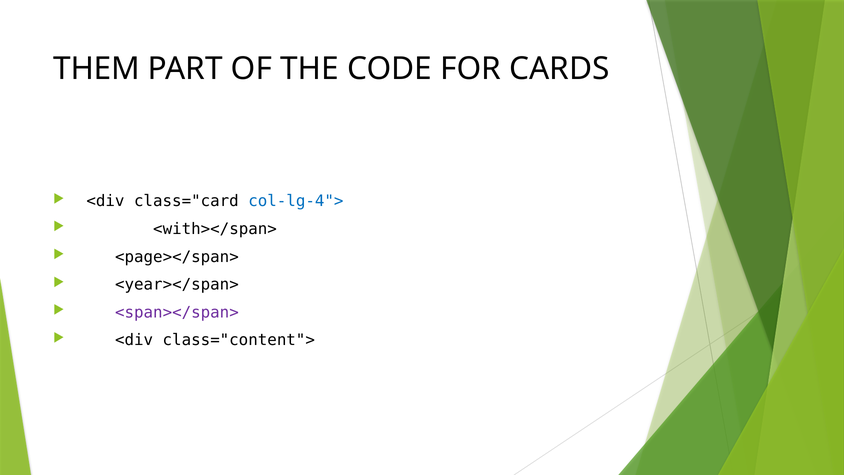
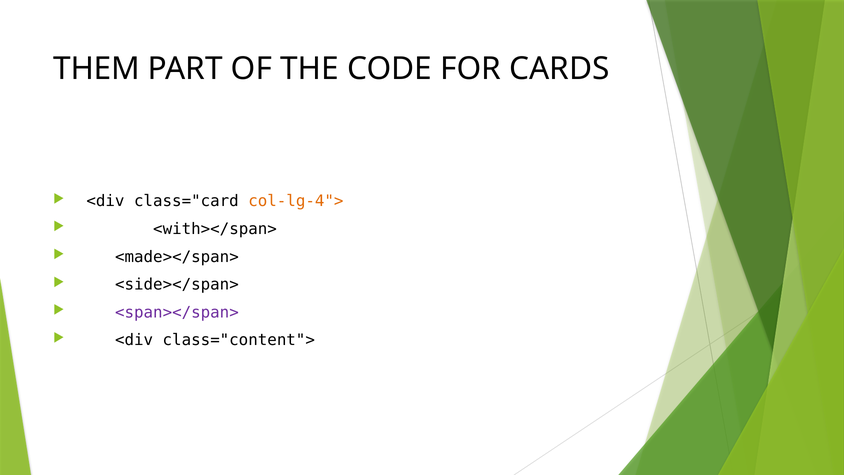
col-lg-4"> colour: blue -> orange (296, 201)
<page></span>: <page></span> -> <made></span> (177, 257)
<year></span>: <year></span> -> <side></span> (177, 284)
